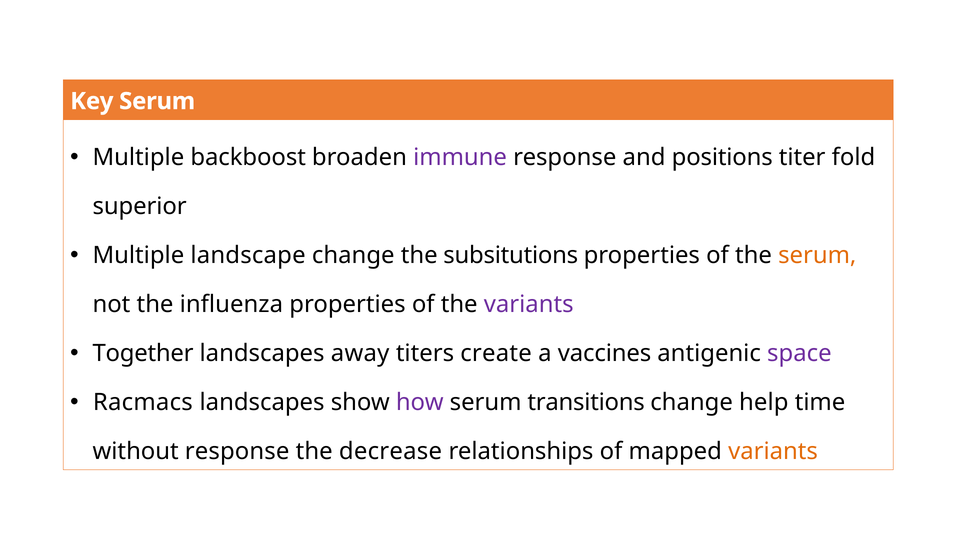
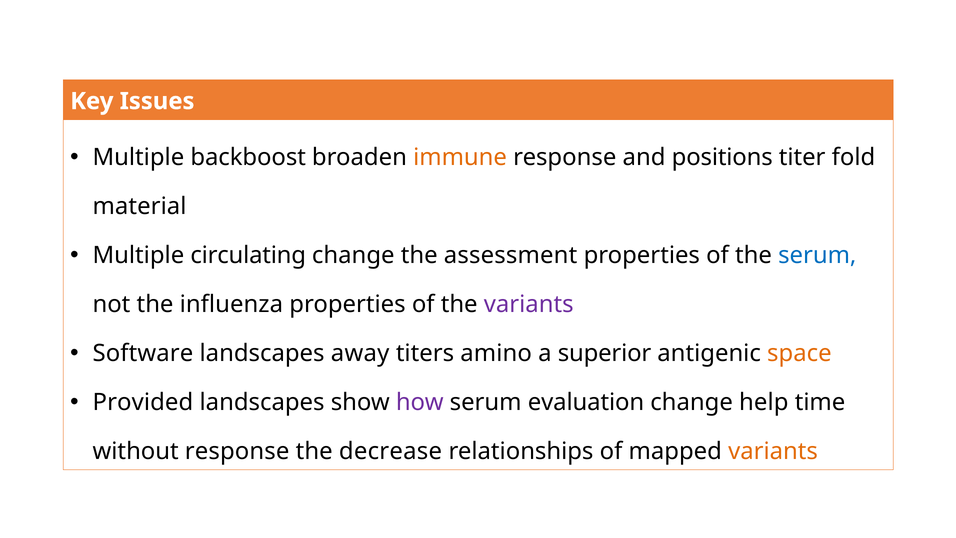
Key Serum: Serum -> Issues (157, 101)
immune colour: purple -> orange (460, 157)
superior: superior -> material (140, 206)
landscape: landscape -> circulating (248, 255)
subsitutions: subsitutions -> assessment (511, 255)
serum colour: orange -> blue (817, 255)
Together: Together -> Software (143, 353)
create: create -> amino (496, 353)
vaccines: vaccines -> superior (605, 353)
space colour: purple -> orange (799, 353)
Racmacs: Racmacs -> Provided (143, 402)
transitions: transitions -> evaluation (586, 402)
